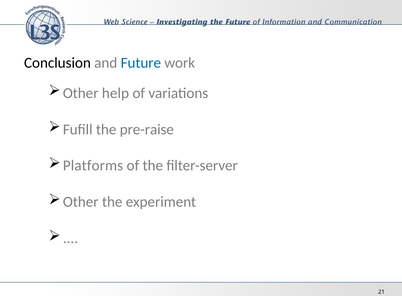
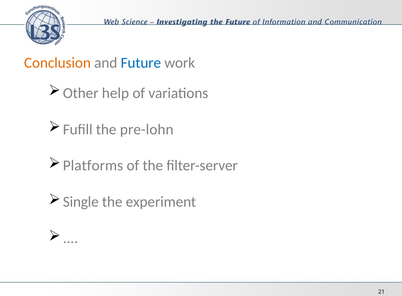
Conclusion colour: black -> orange (57, 63)
pre-raise: pre-raise -> pre-lohn (147, 129)
Other: Other -> Single (81, 201)
